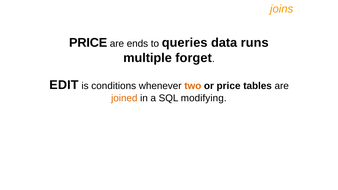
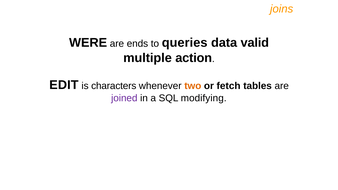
PRICE: PRICE -> WERE (88, 43)
runs: runs -> valid (255, 43)
forget: forget -> action (194, 58)
conditions: conditions -> characters (114, 86)
or price: price -> fetch (229, 86)
joined colour: orange -> purple (124, 98)
